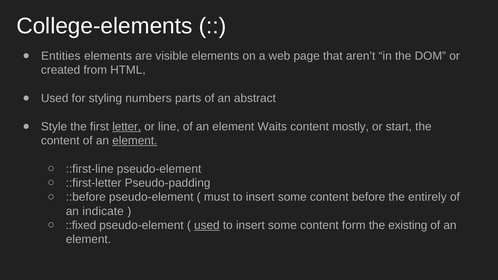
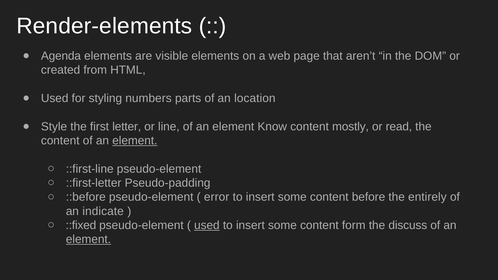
College-elements: College-elements -> Render-elements (104, 26)
Entities: Entities -> Agenda (61, 56)
abstract: abstract -> location (255, 98)
letter underline: present -> none (127, 127)
Waits: Waits -> Know (272, 127)
start: start -> read (399, 127)
must: must -> error (217, 197)
existing: existing -> discuss (408, 225)
element underline: none -> present (88, 240)
